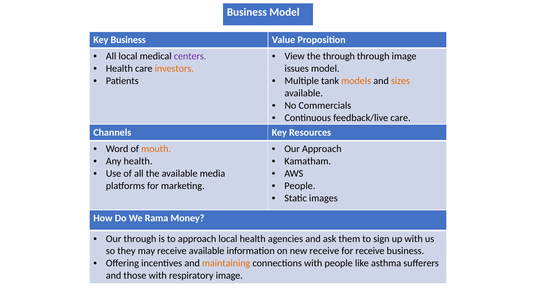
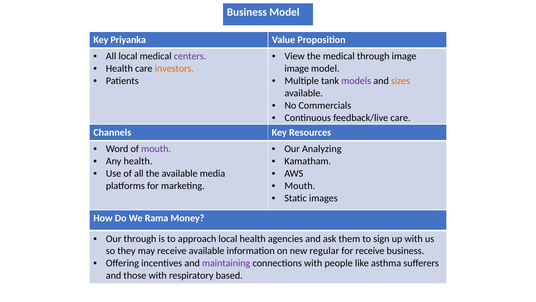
Key Business: Business -> Priyanka (128, 40)
the through: through -> medical (339, 56)
issues: issues -> image (297, 68)
models colour: orange -> purple (356, 81)
mouth colour: orange -> purple (156, 149)
Our Approach: Approach -> Analyzing (322, 149)
People: People -> Mouth (300, 185)
new receive: receive -> regular (324, 251)
maintaining colour: orange -> purple (226, 263)
respiratory image: image -> based (229, 275)
